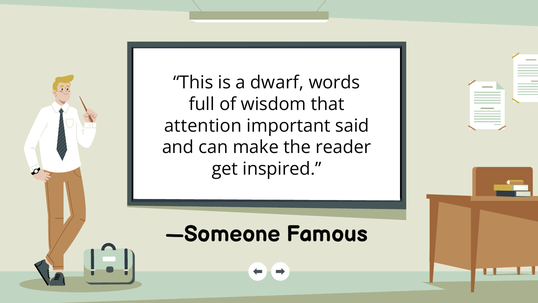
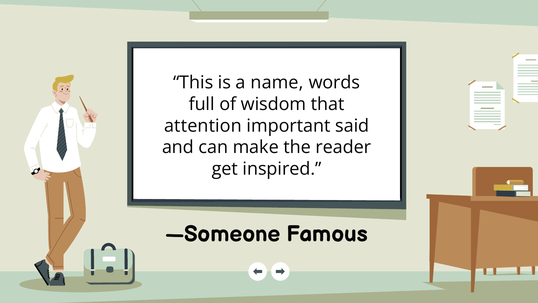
dwarf: dwarf -> name (277, 83)
